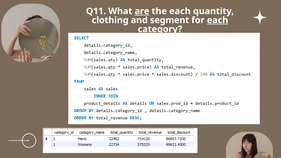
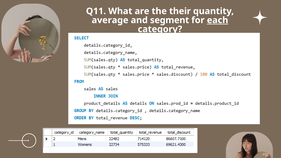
are underline: present -> none (142, 11)
the each: each -> their (180, 11)
clothing: clothing -> average (110, 20)
